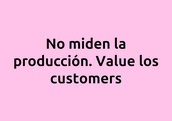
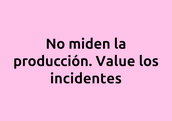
customers: customers -> incidentes (86, 79)
